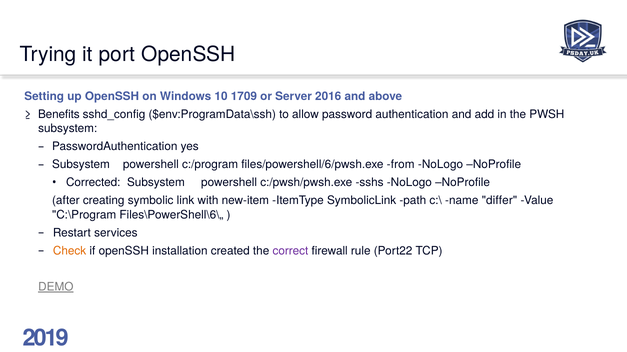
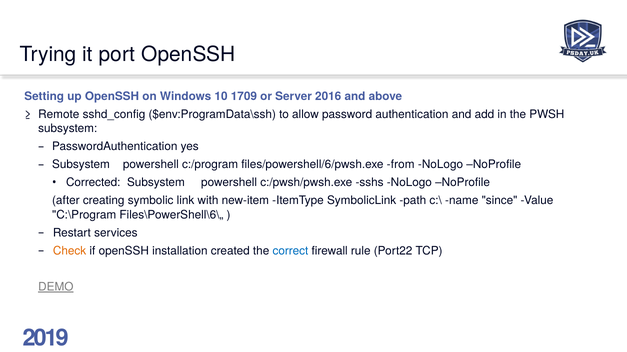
Benefits: Benefits -> Remote (59, 115)
differ: differ -> since (500, 201)
correct colour: purple -> blue (290, 251)
